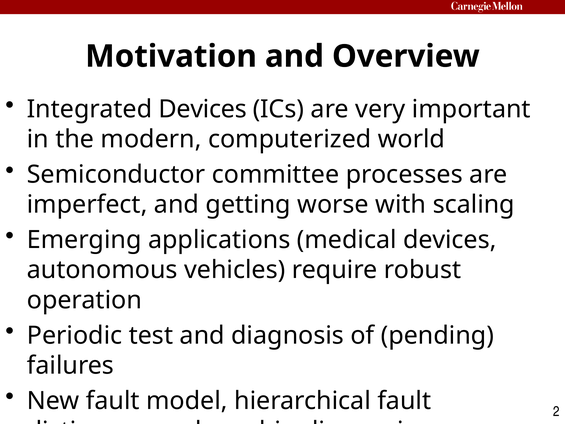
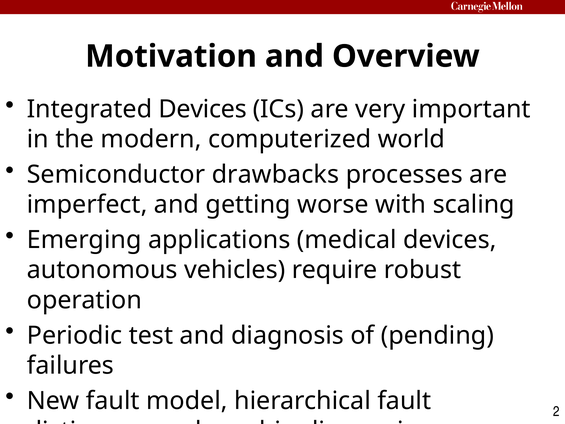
committee: committee -> drawbacks (275, 174)
